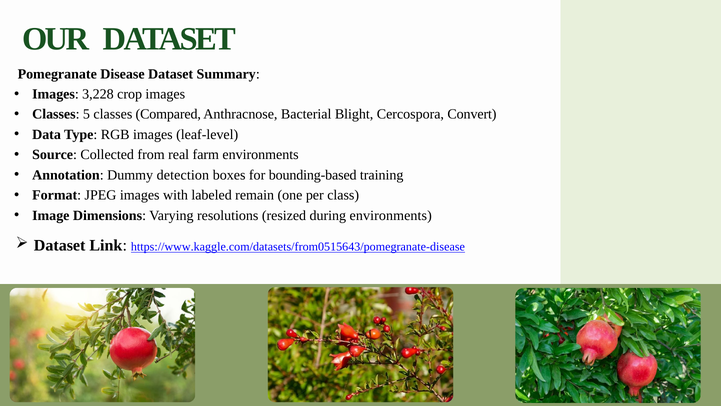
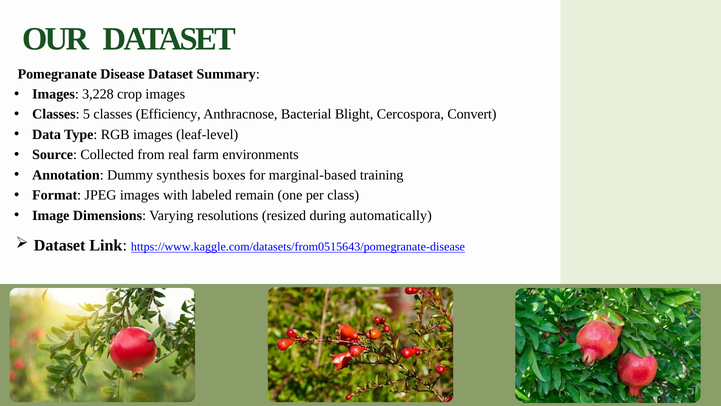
Compared: Compared -> Efficiency (168, 114)
detection: detection -> synthesis (183, 175)
bounding-based: bounding-based -> marginal-based (313, 175)
during environments: environments -> automatically (391, 215)
